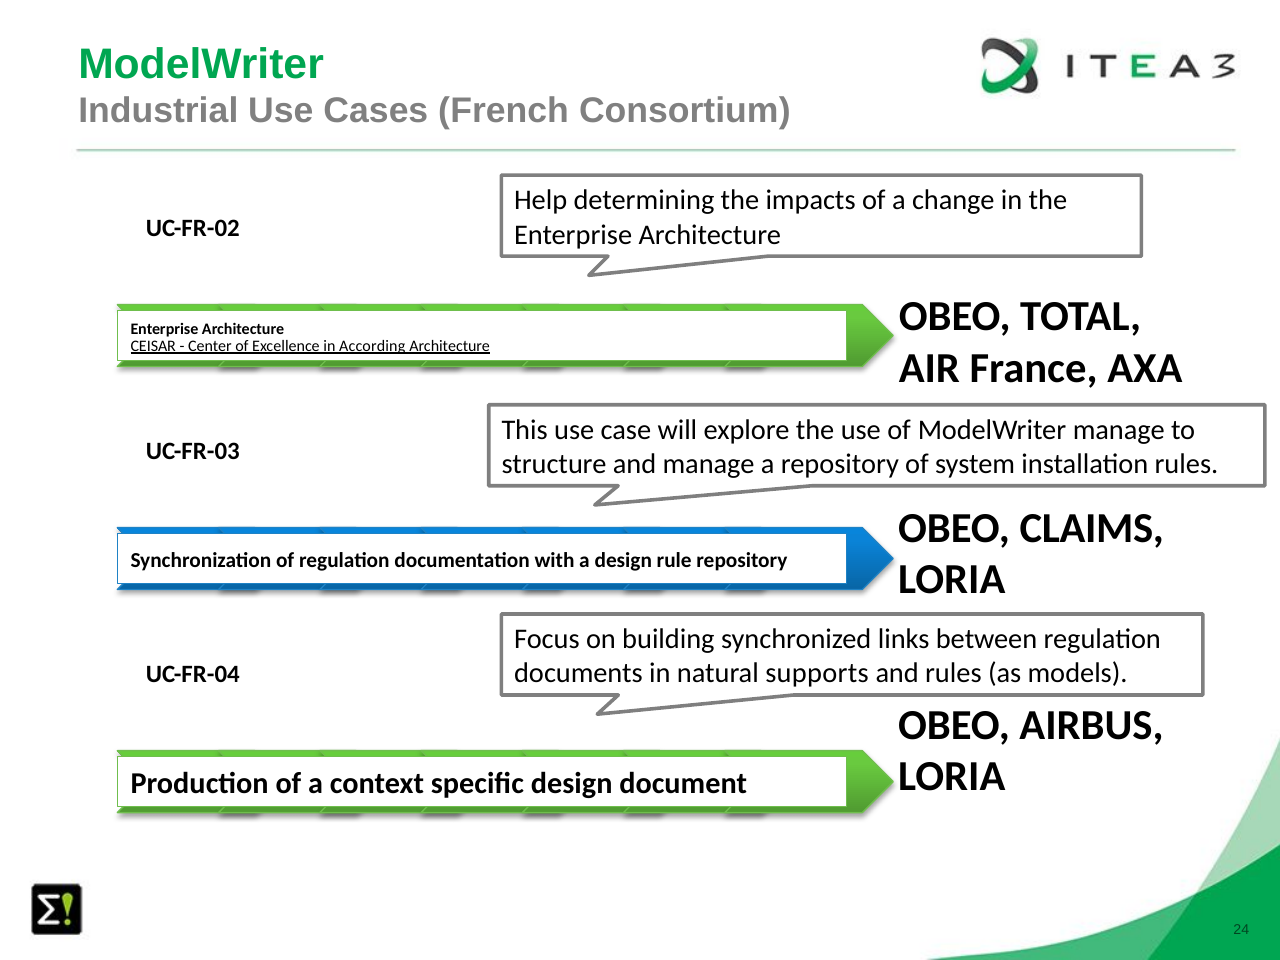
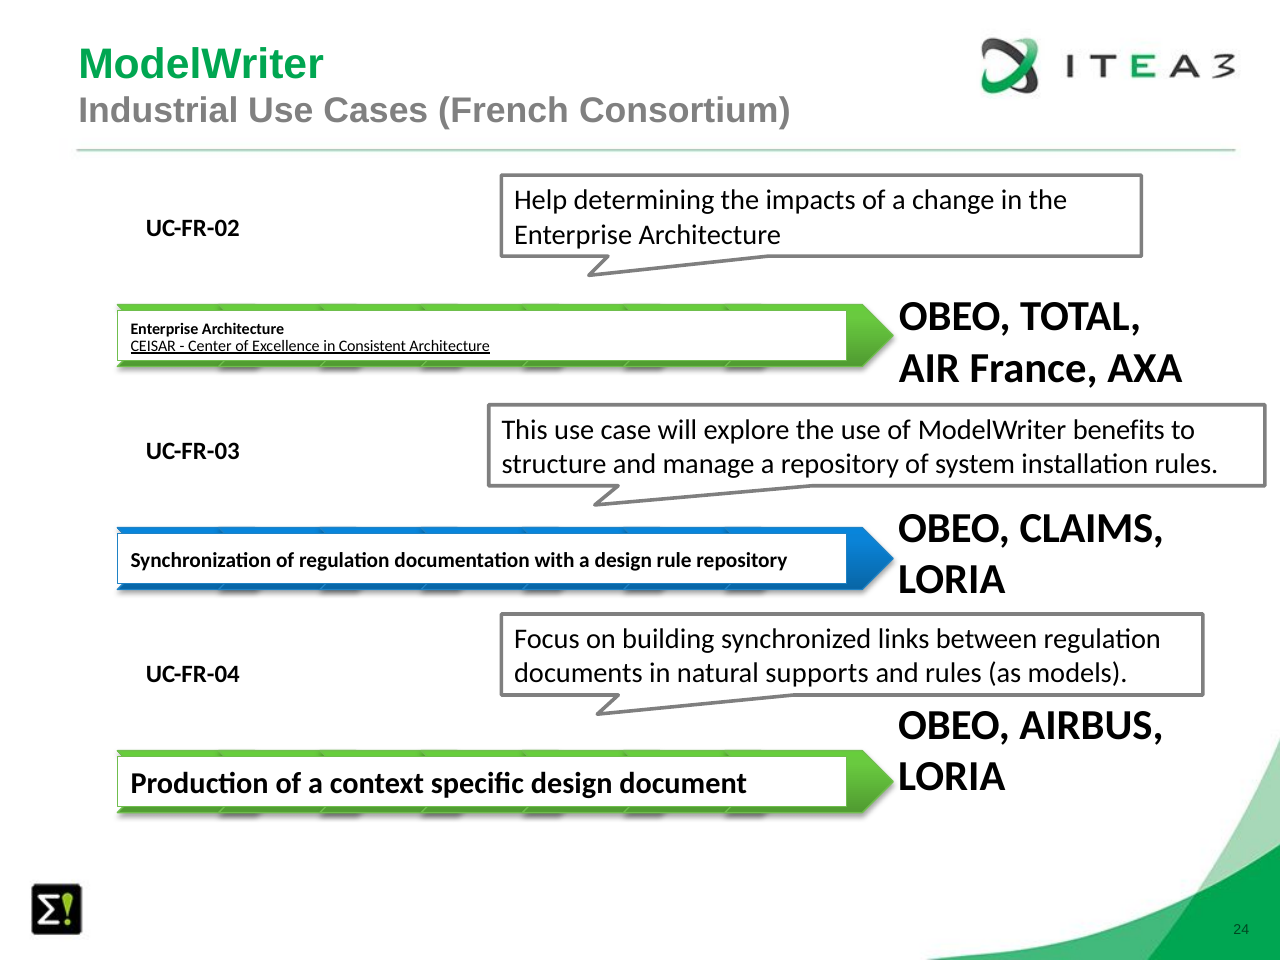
According: According -> Consistent (372, 346)
ModelWriter manage: manage -> benefits (1119, 430)
